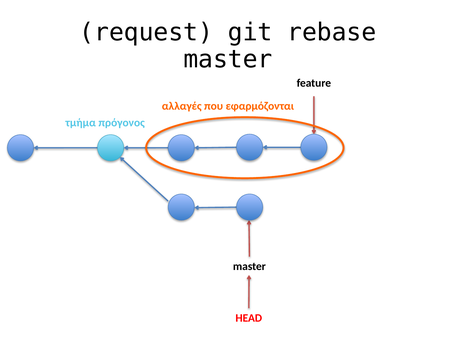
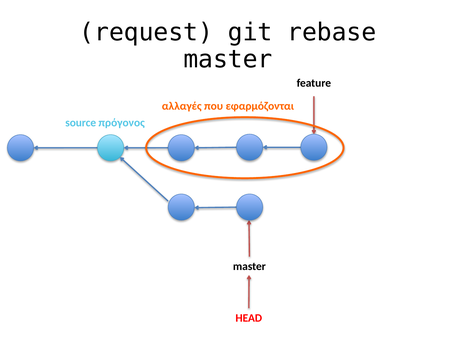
τμήμα: τμήμα -> source (81, 123)
